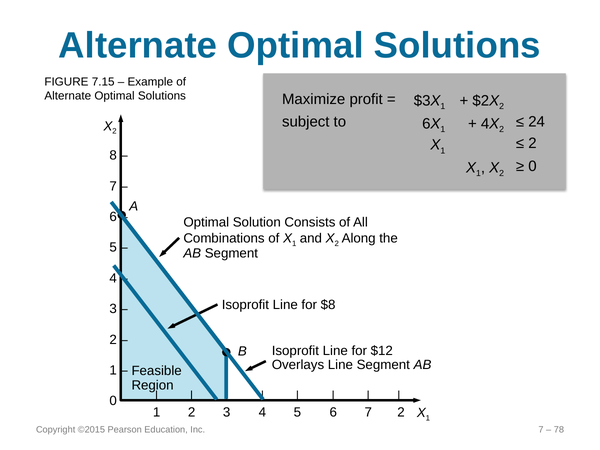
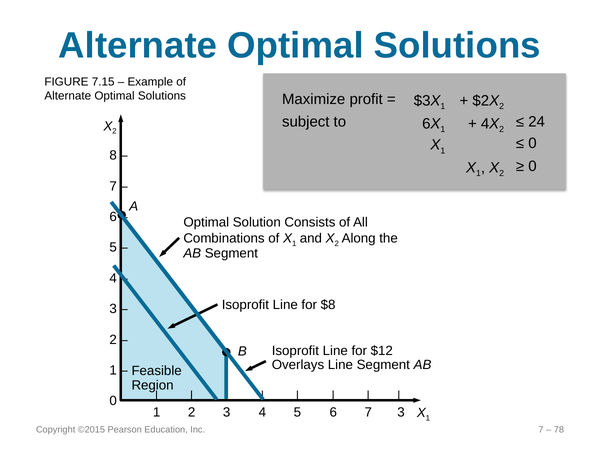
2: 2 -> 0 (532, 143)
7 2: 2 -> 3 (401, 413)
